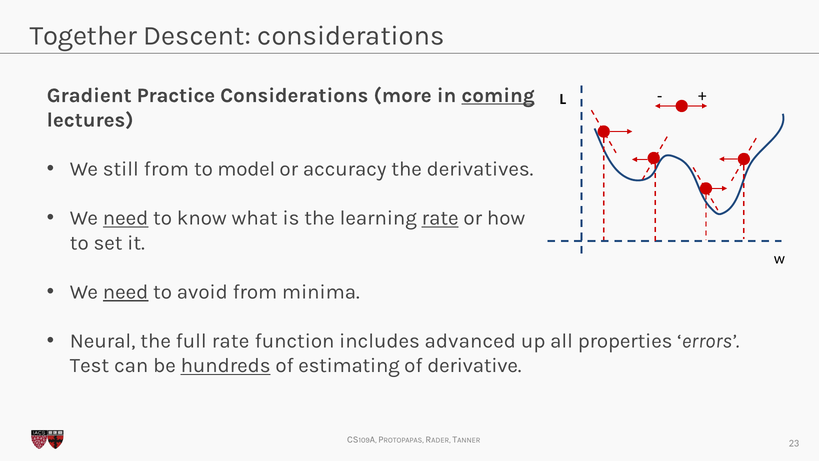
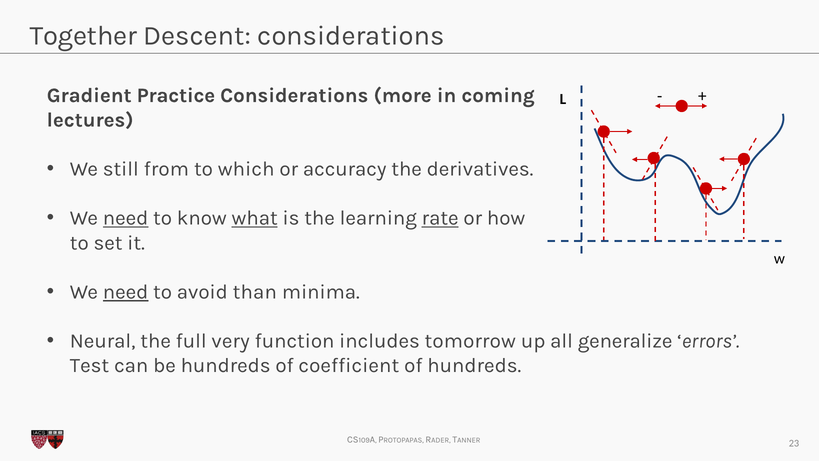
coming underline: present -> none (498, 95)
model: model -> which (246, 169)
what underline: none -> present (255, 218)
avoid from: from -> than (255, 292)
full rate: rate -> very (231, 341)
advanced: advanced -> tomorrow (470, 341)
properties: properties -> generalize (625, 341)
hundreds underline: present -> none (226, 365)
estimating: estimating -> coefficient (349, 365)
of derivative: derivative -> hundreds (474, 365)
